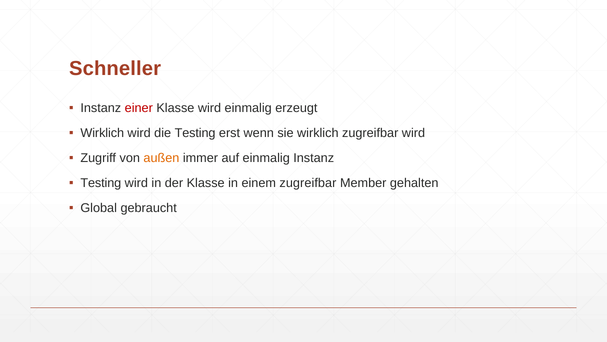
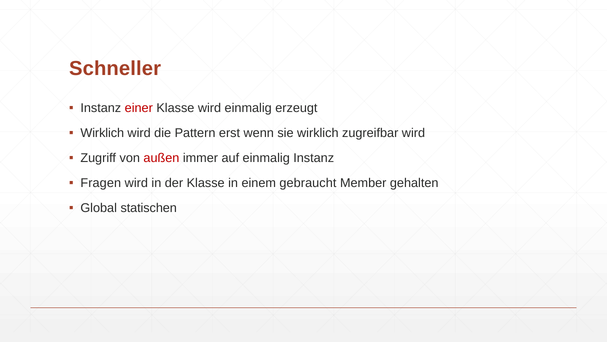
die Testing: Testing -> Pattern (195, 133)
außen colour: orange -> red (161, 158)
Testing: Testing -> Fragen (101, 183)
einem zugreifbar: zugreifbar -> gebraucht (308, 183)
gebraucht: gebraucht -> statischen (149, 208)
